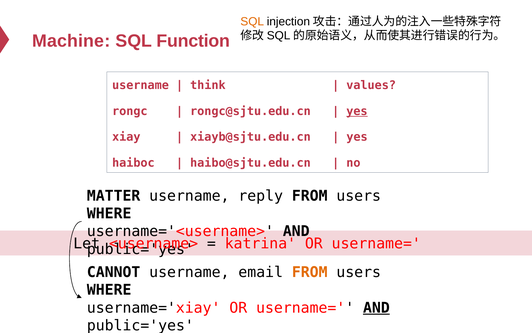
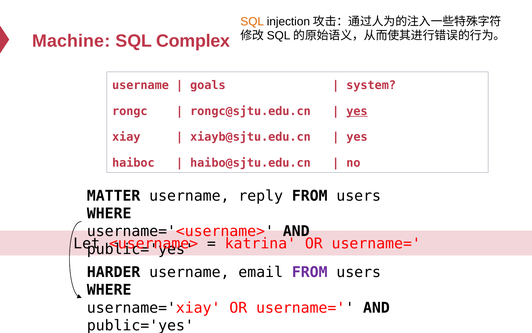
Function: Function -> Complex (193, 41)
think: think -> goals (208, 85)
values: values -> system (371, 85)
CANNOT: CANNOT -> HARDER (114, 272)
FROM colour: orange -> purple (310, 272)
AND underline: present -> none (376, 307)
